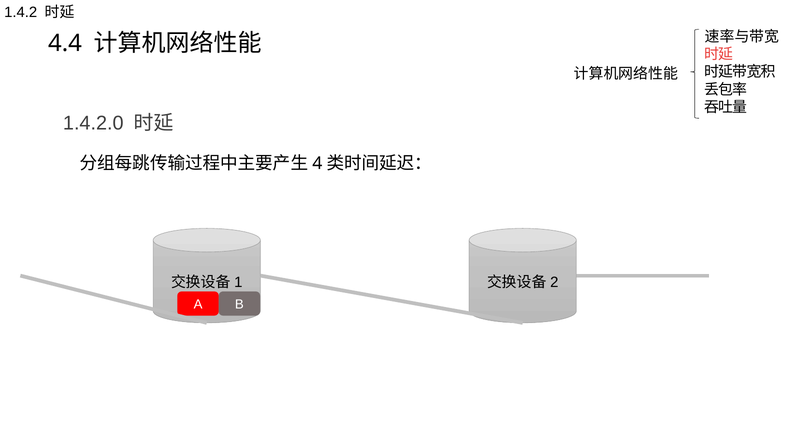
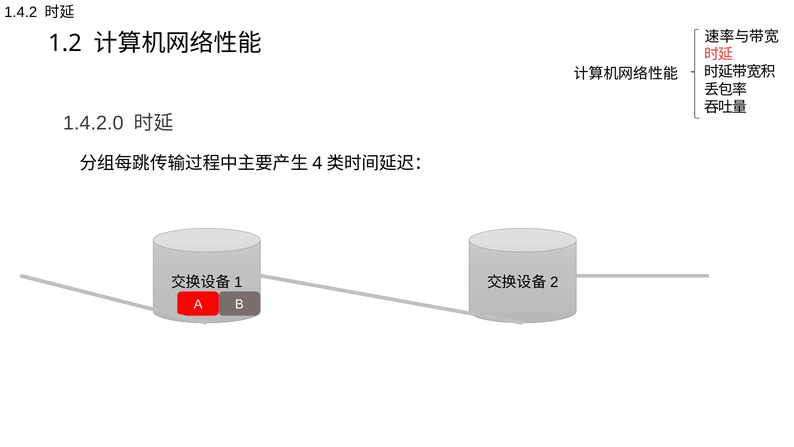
4.4: 4.4 -> 1.2 (65, 44)
